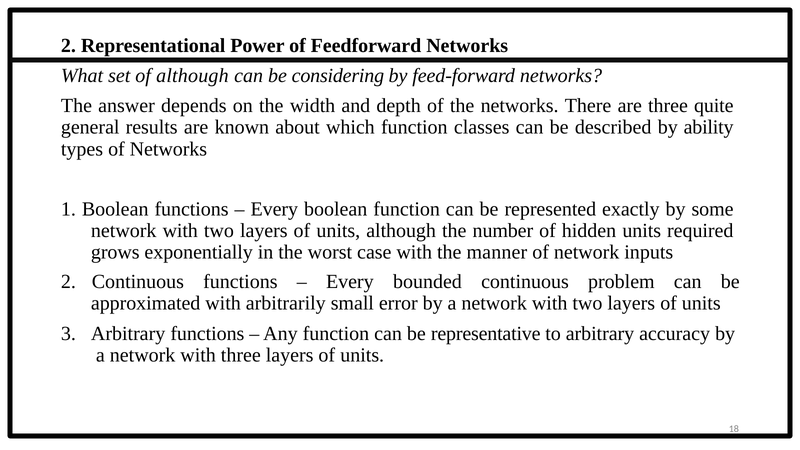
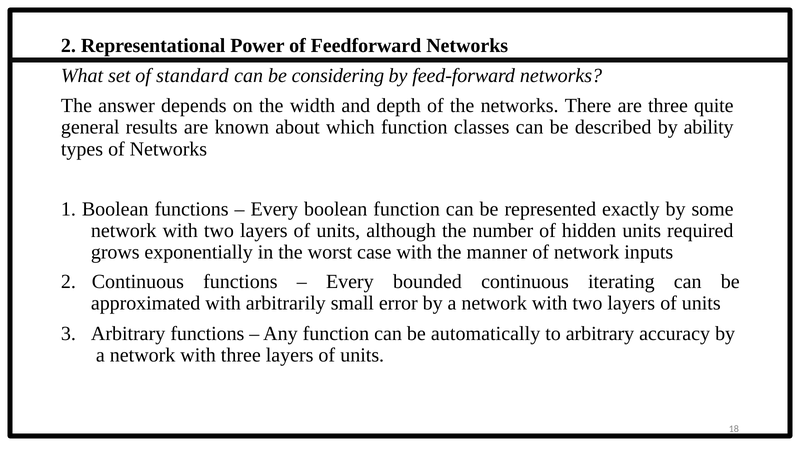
of although: although -> standard (192, 75)
problem: problem -> iterating (621, 282)
representative: representative -> automatically (486, 334)
